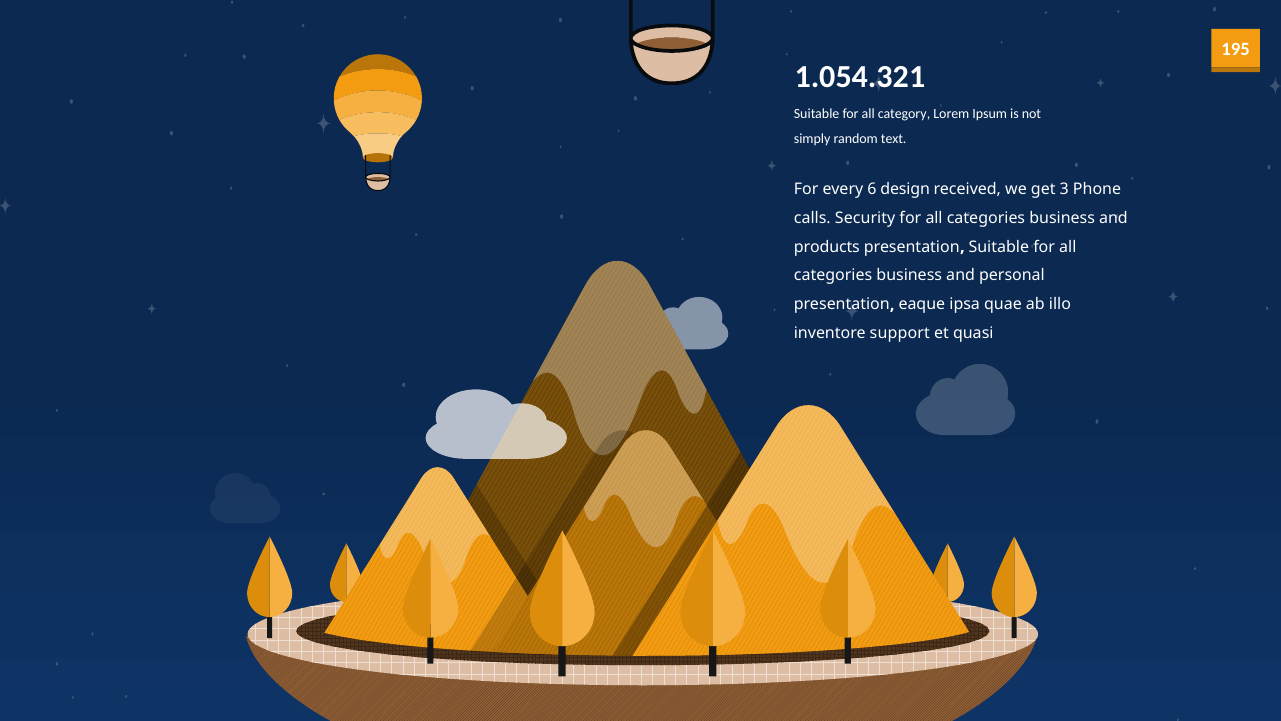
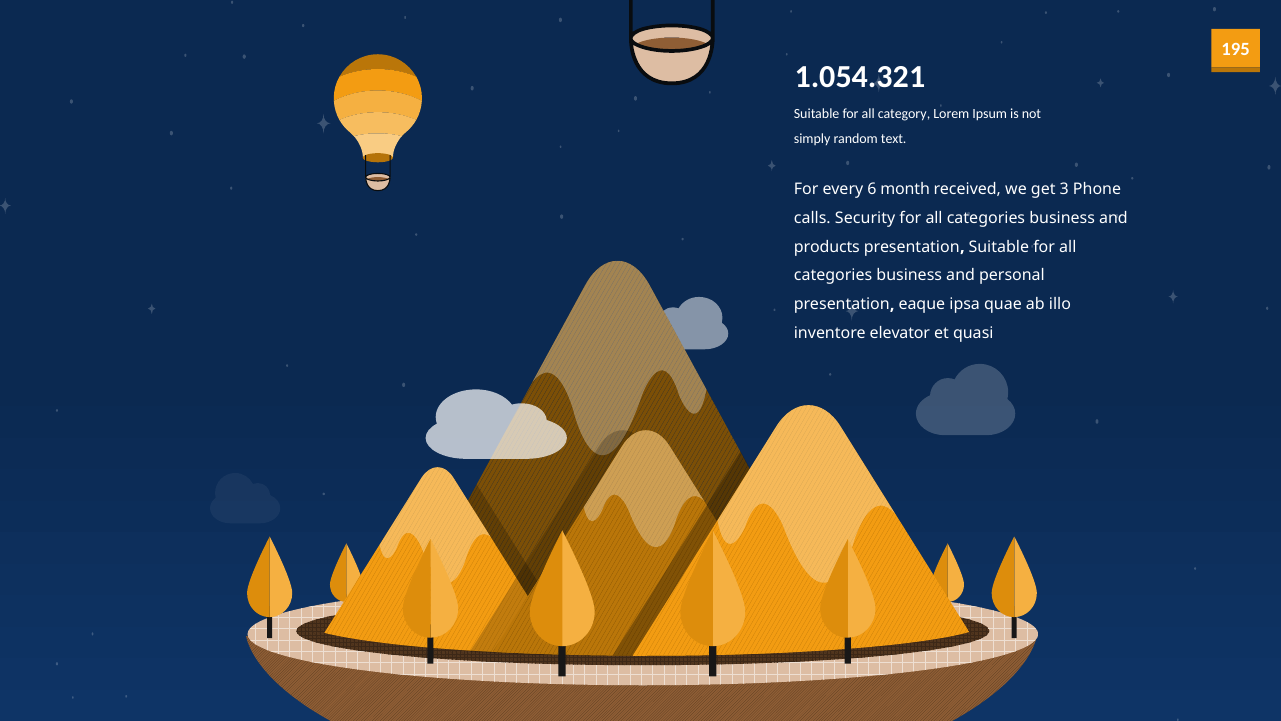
design: design -> month (905, 189)
support: support -> elevator (900, 333)
